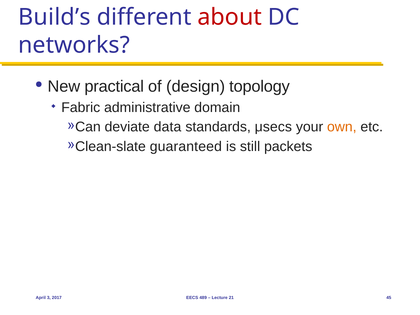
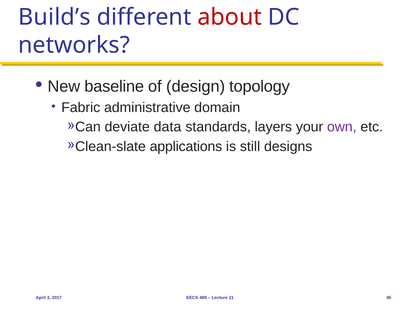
practical: practical -> baseline (114, 87)
μsecs: μsecs -> layers (273, 127)
own colour: orange -> purple (342, 127)
guaranteed: guaranteed -> applications (186, 147)
packets: packets -> designs (288, 147)
